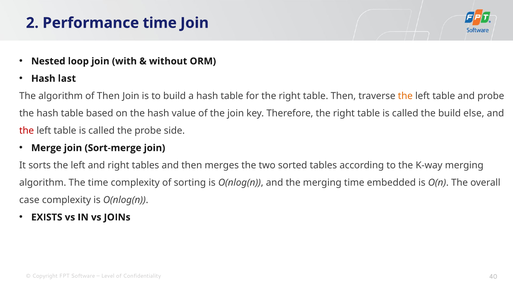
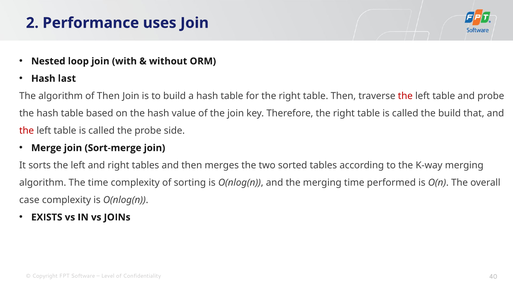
Performance time: time -> uses (160, 23)
the colour: orange -> red (405, 96)
else: else -> that (474, 113)
embedded: embedded -> performed (391, 182)
